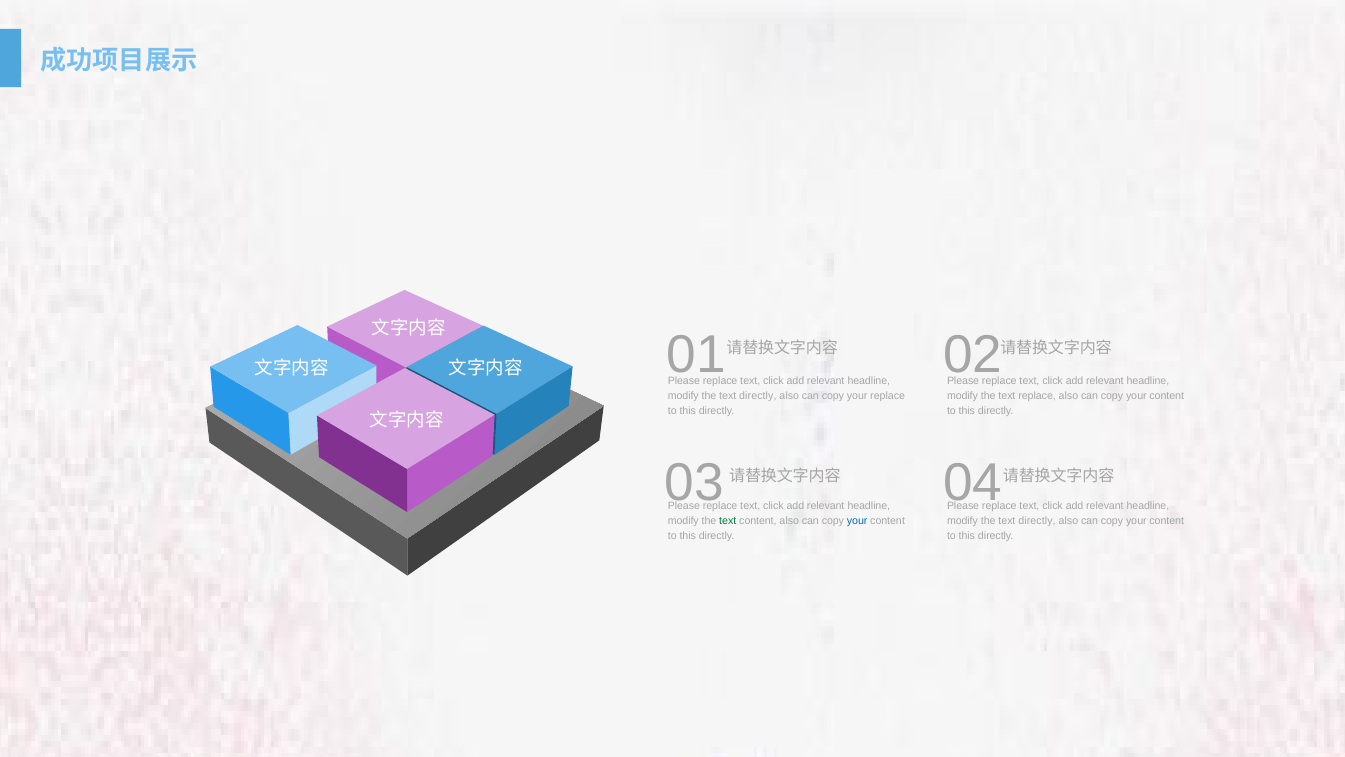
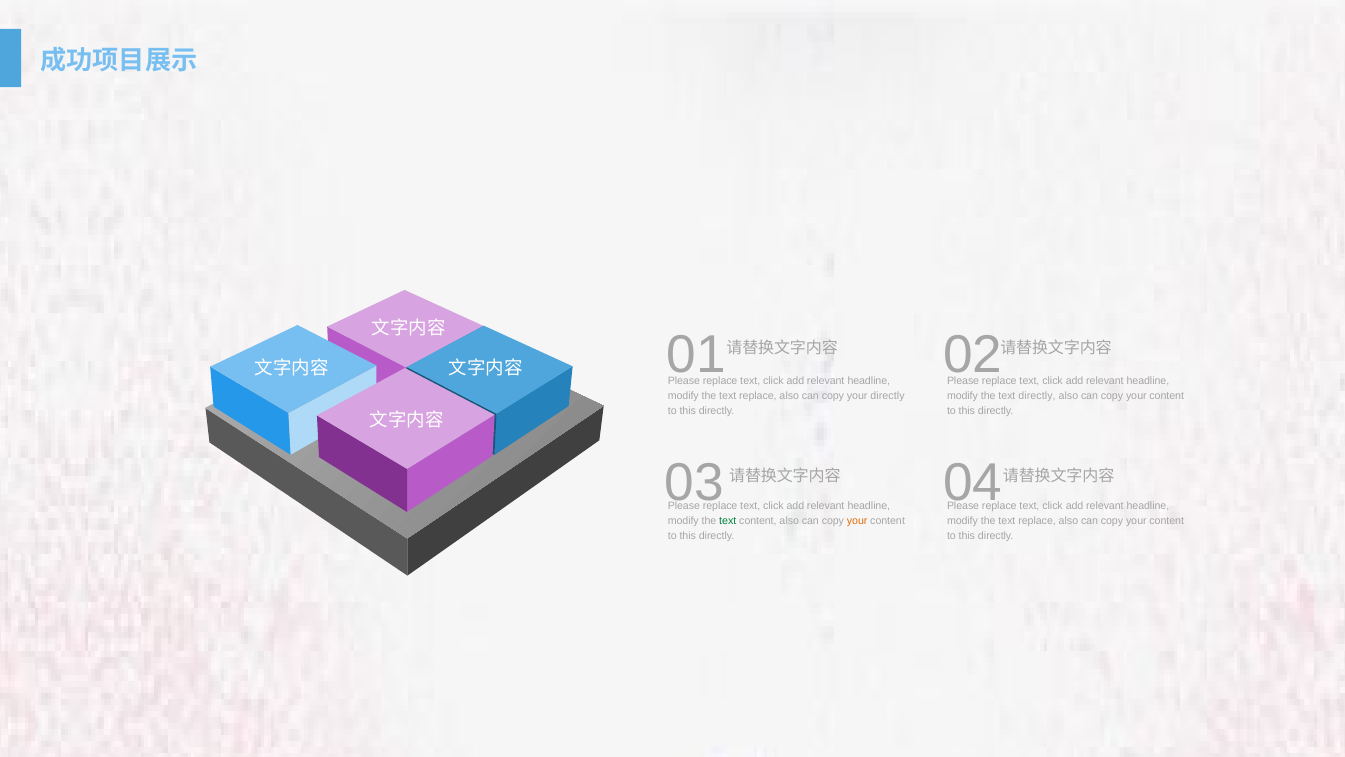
directly: directly -> replace (758, 396)
your replace: replace -> directly (888, 396)
text replace: replace -> directly (1037, 396)
your colour: blue -> orange (857, 521)
directly: directly -> replace (1037, 521)
